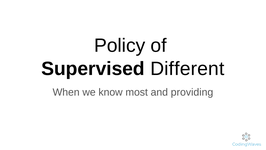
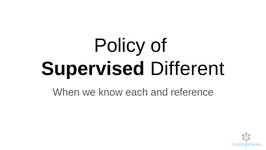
most: most -> each (137, 92)
providing: providing -> reference (192, 92)
